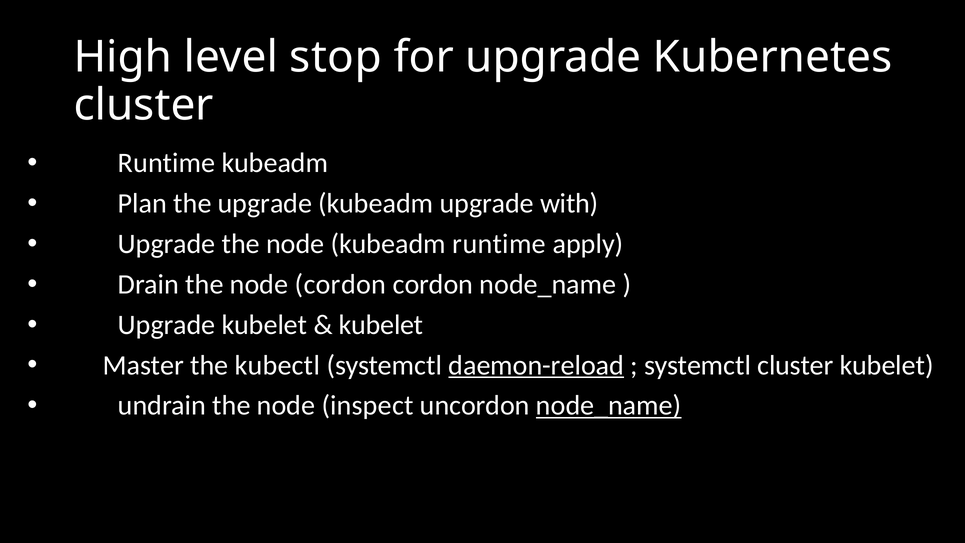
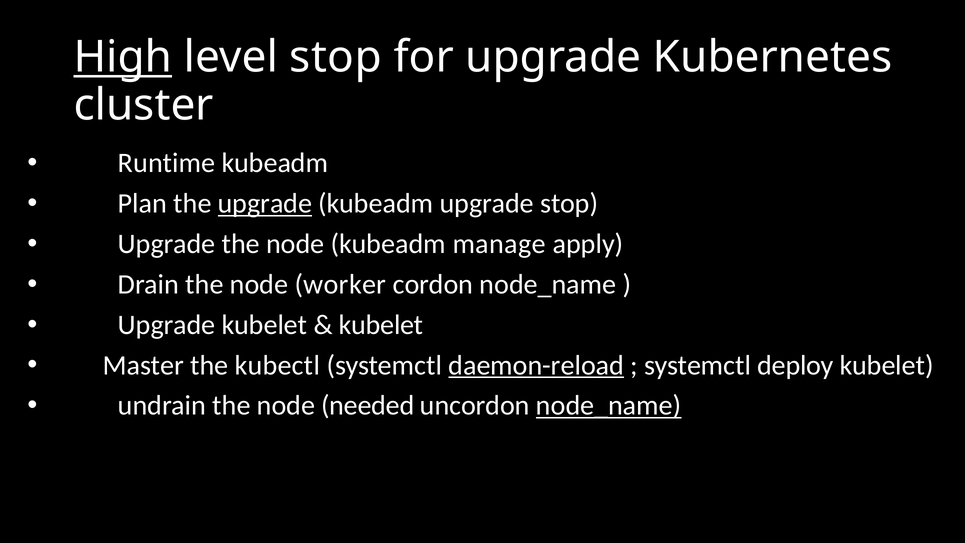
High underline: none -> present (123, 57)
upgrade underline: none -> present (265, 204)
upgrade with: with -> stop (569, 204)
kubeadm runtime: runtime -> manage (499, 244)
node cordon: cordon -> worker (340, 284)
systemctl cluster: cluster -> deploy (796, 365)
inspect: inspect -> needed (368, 406)
